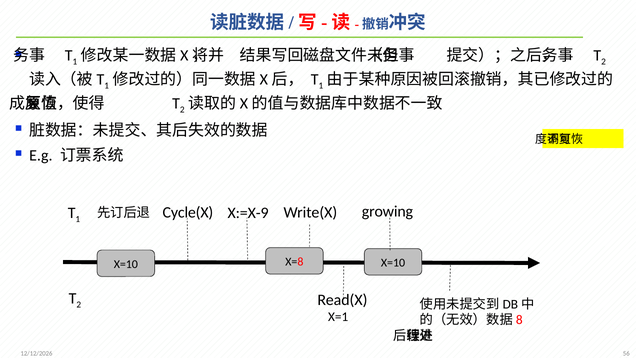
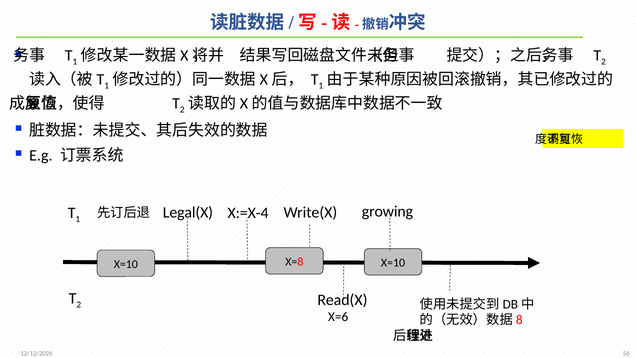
Cycle(X: Cycle(X -> Legal(X (188, 212)
X:=X-9: X:=X-9 -> X:=X-4 (248, 213)
X=1: X=1 -> X=6 (338, 317)
